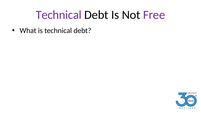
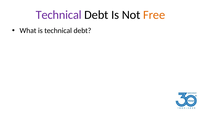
Free colour: purple -> orange (154, 15)
